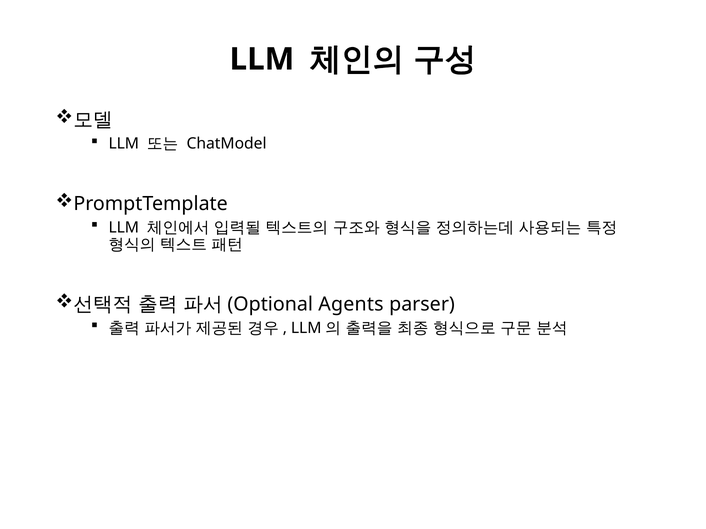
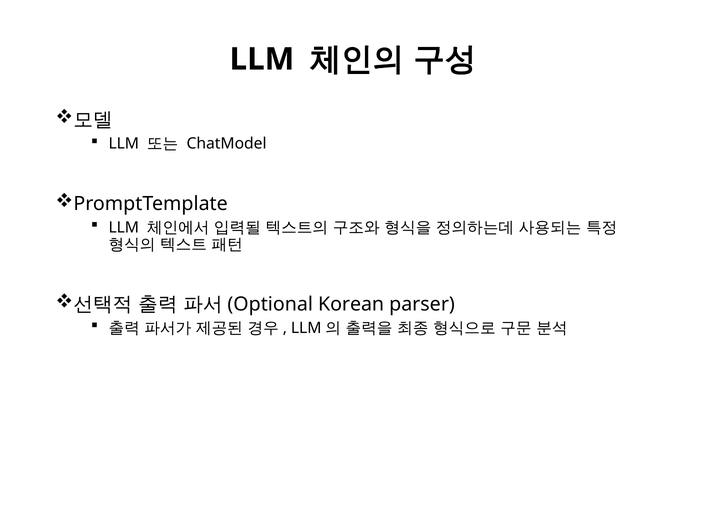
Agents: Agents -> Korean (351, 304)
